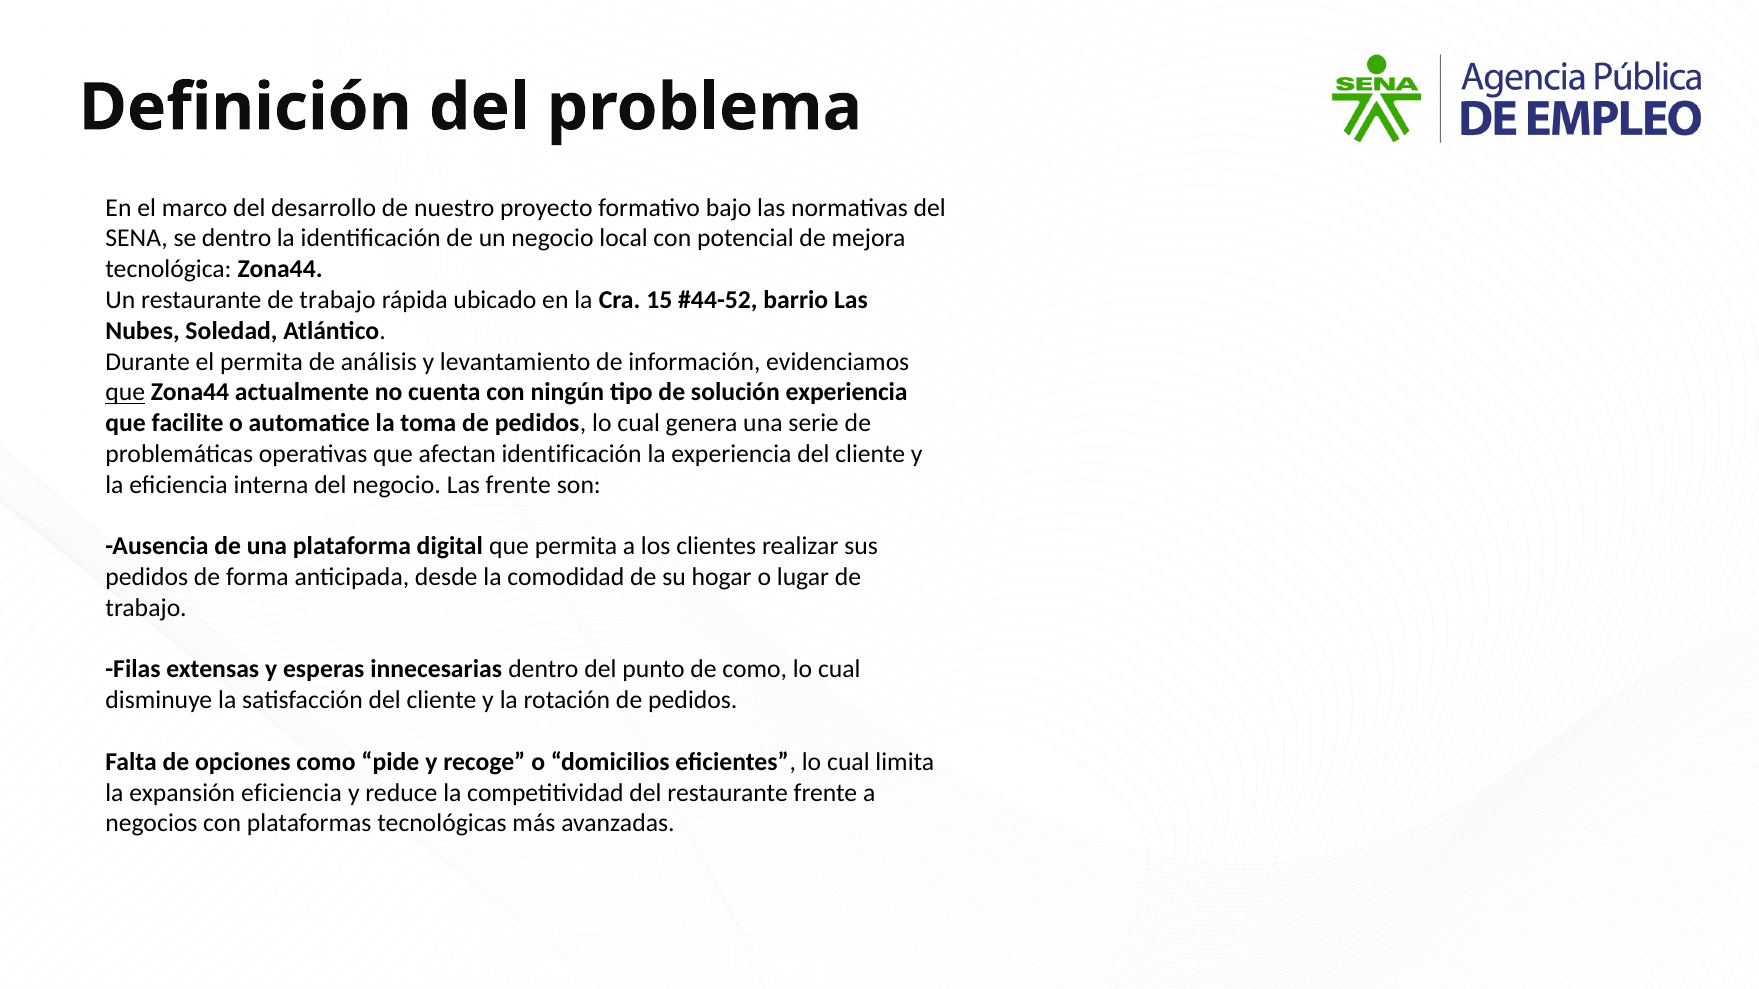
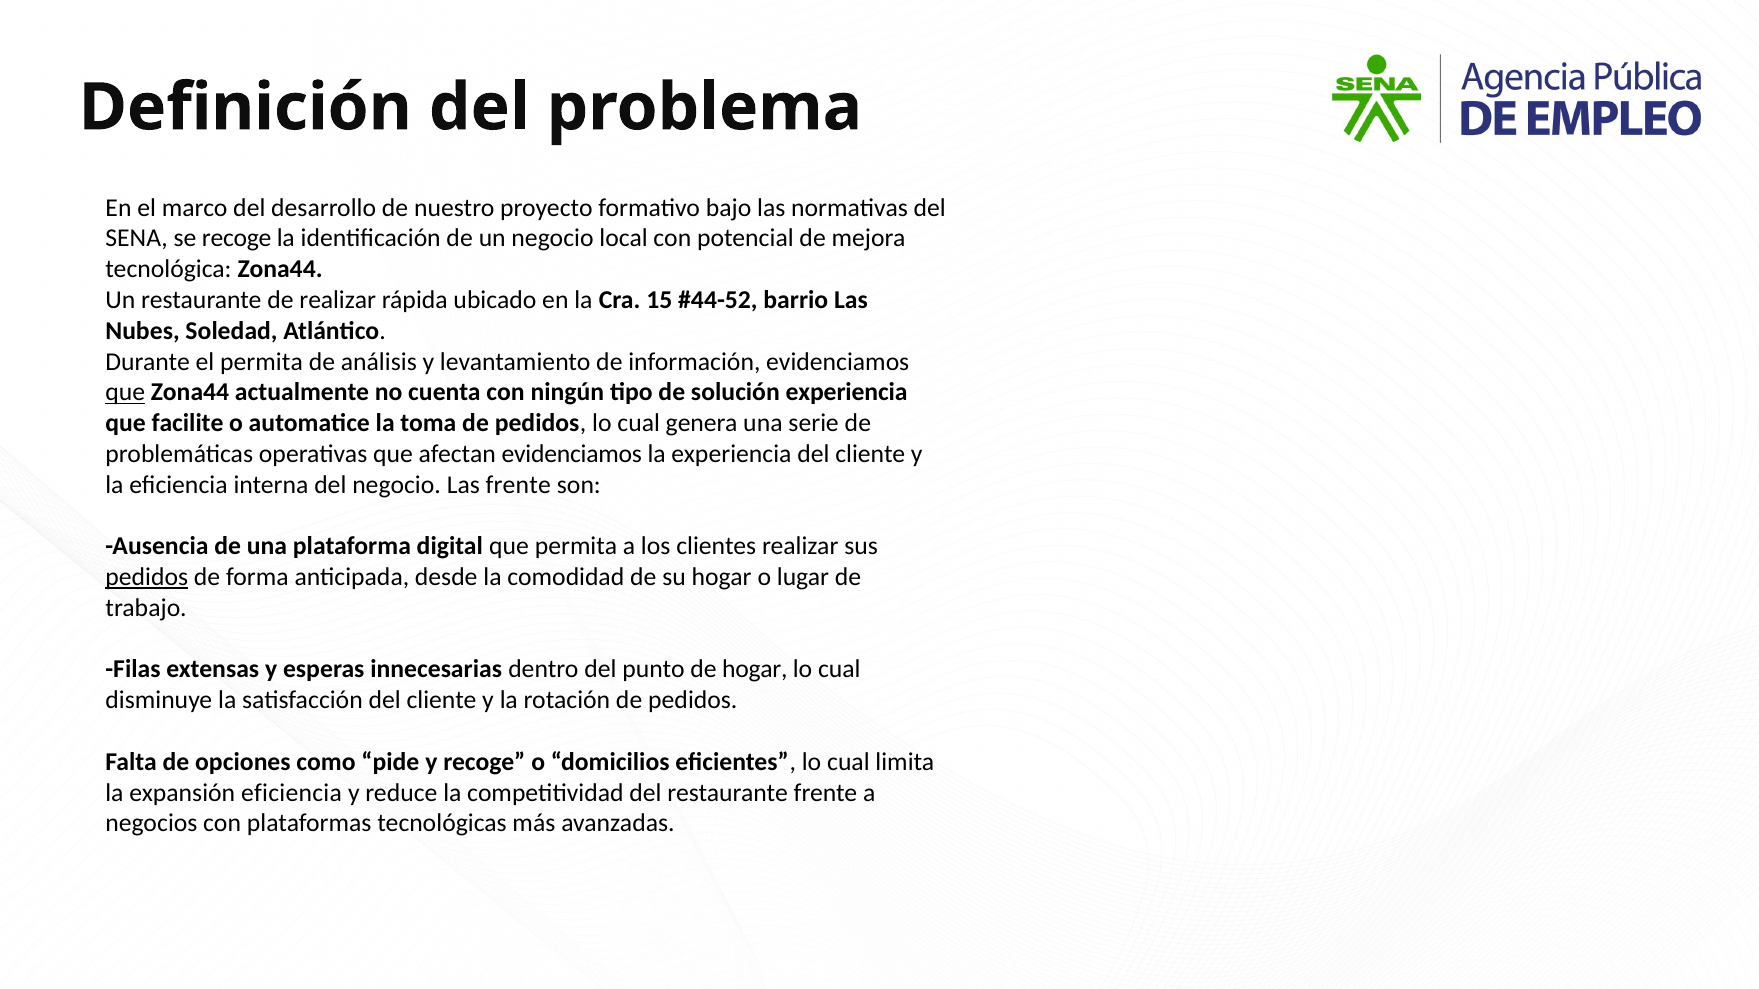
se dentro: dentro -> recoge (237, 239)
restaurante de trabajo: trabajo -> realizar (338, 300)
afectan identificación: identificación -> evidenciamos (572, 454)
pedidos underline: none -> present (147, 577)
de como: como -> hogar (755, 670)
